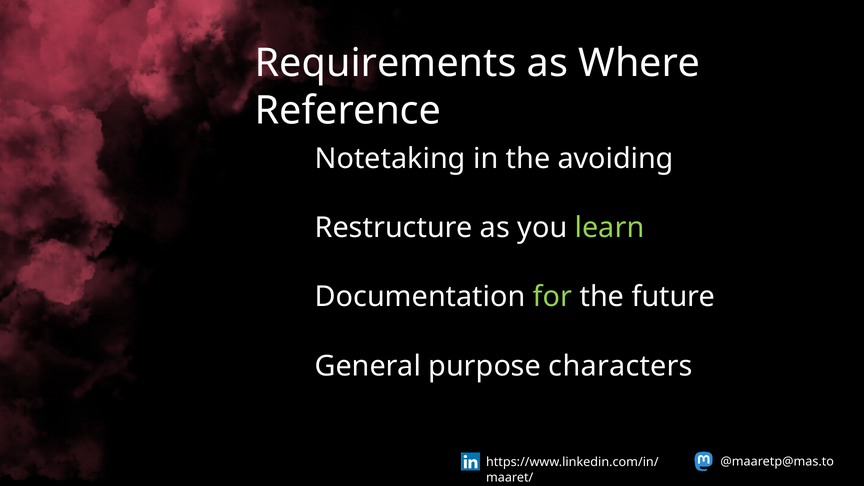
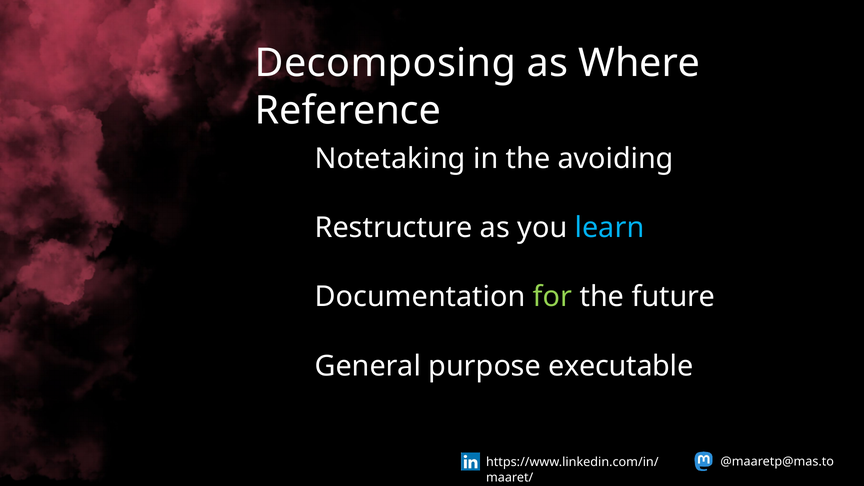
Requirements: Requirements -> Decomposing (385, 63)
learn colour: light green -> light blue (610, 228)
characters: characters -> executable (621, 366)
